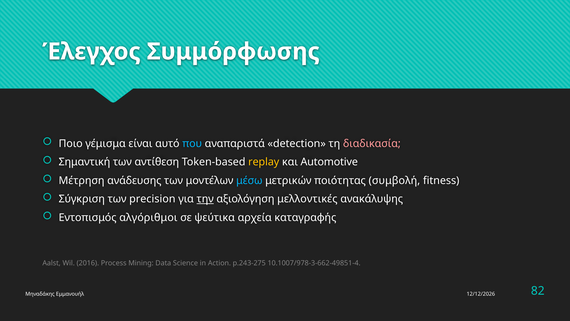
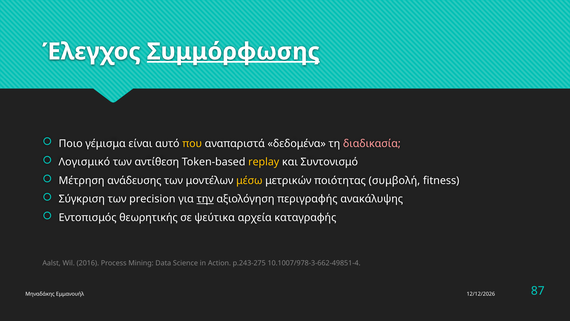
Συμμόρφωσης underline: none -> present (233, 52)
που colour: light blue -> yellow (192, 143)
detection: detection -> δεδομένα (297, 143)
Σημαντική: Σημαντική -> Λογισμικό (84, 162)
Automotive: Automotive -> Συντονισμό (329, 162)
μέσω colour: light blue -> yellow (249, 180)
μελλοντικές: μελλοντικές -> περιγραφής (307, 199)
αλγόριθμοι: αλγόριθμοι -> θεωρητικής (148, 217)
82: 82 -> 87 (538, 291)
